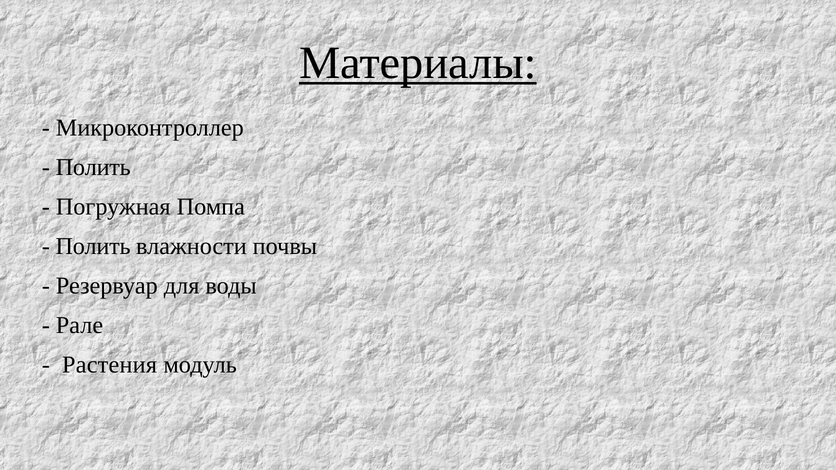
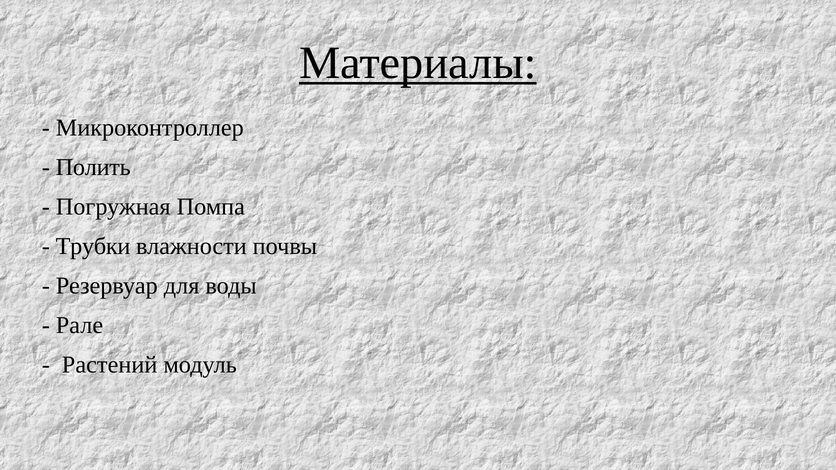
Полить: Полить -> Трубки (93, 246)
Растения: Растения -> Растений (110, 365)
